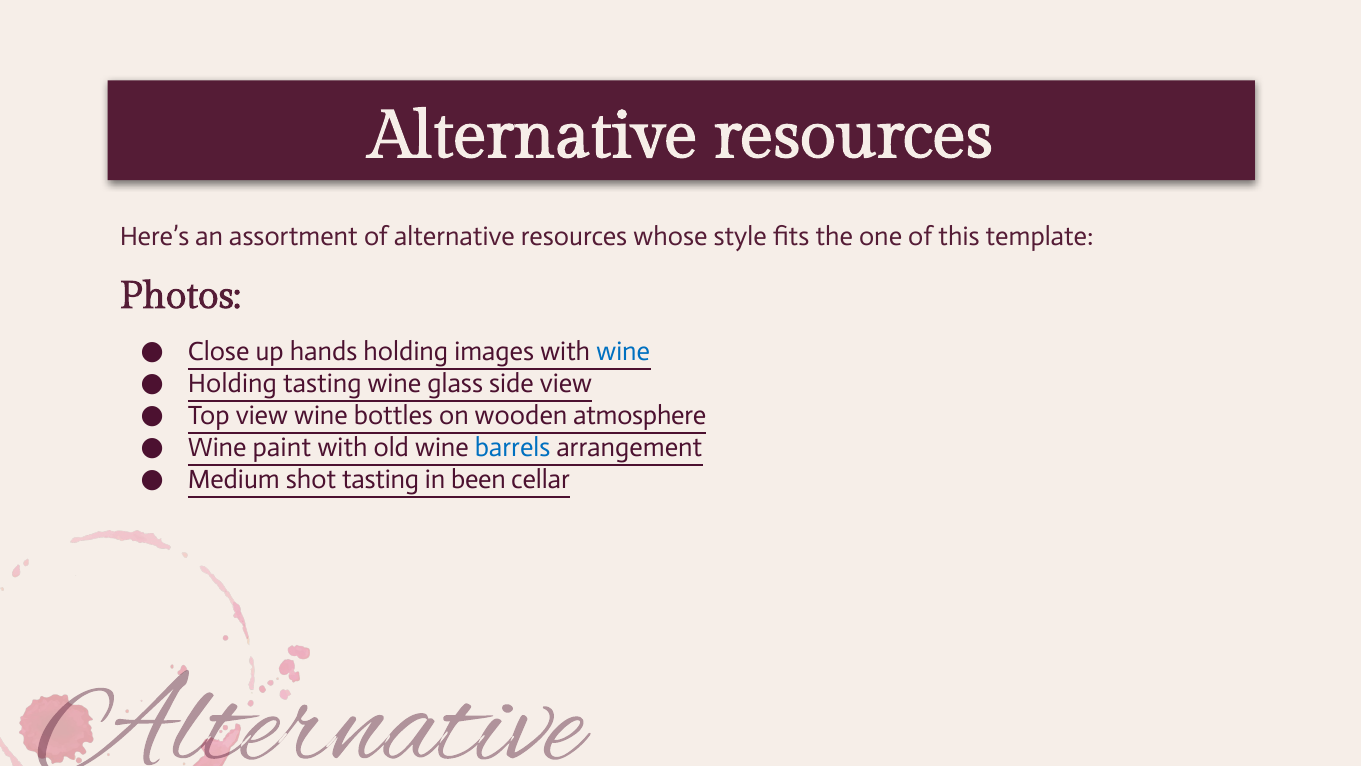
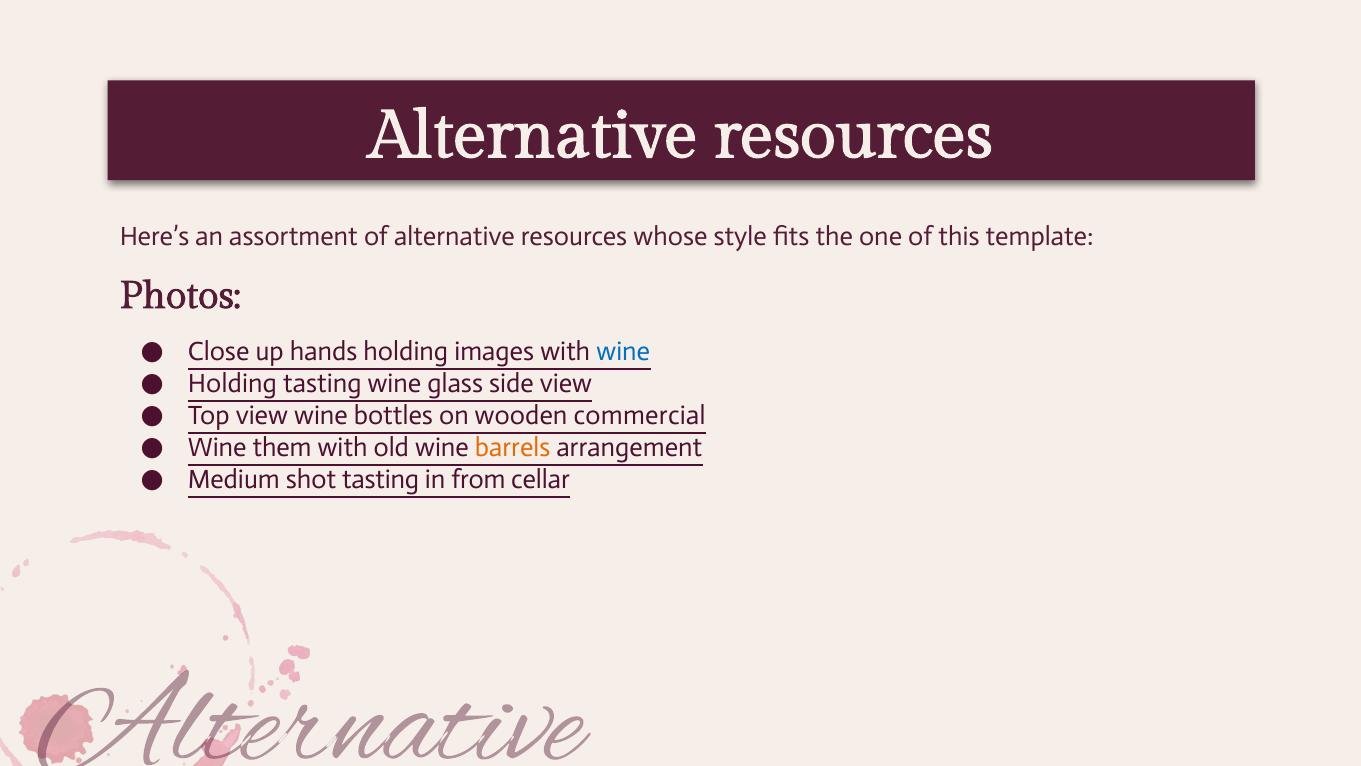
atmosphere: atmosphere -> commercial (640, 416)
paint: paint -> them (282, 448)
barrels colour: blue -> orange (513, 448)
been: been -> from (478, 480)
